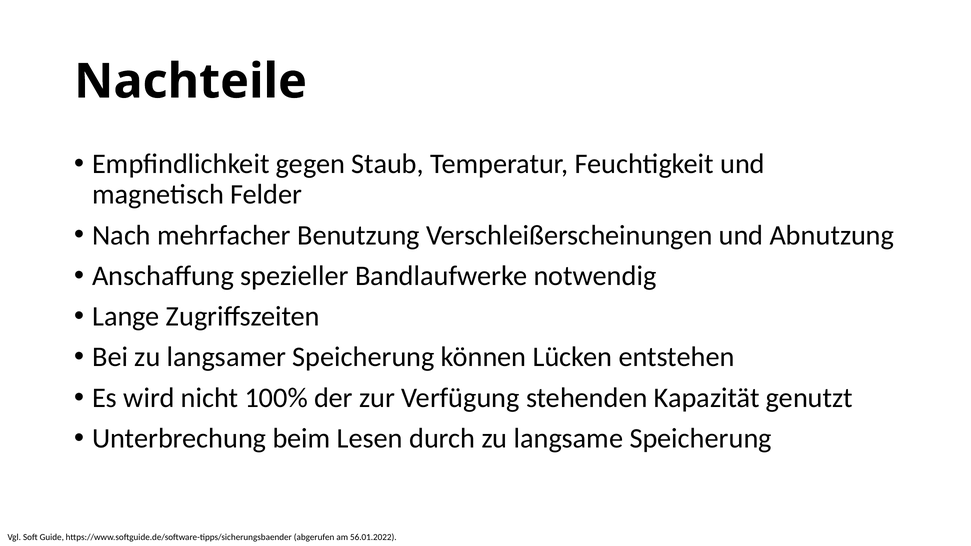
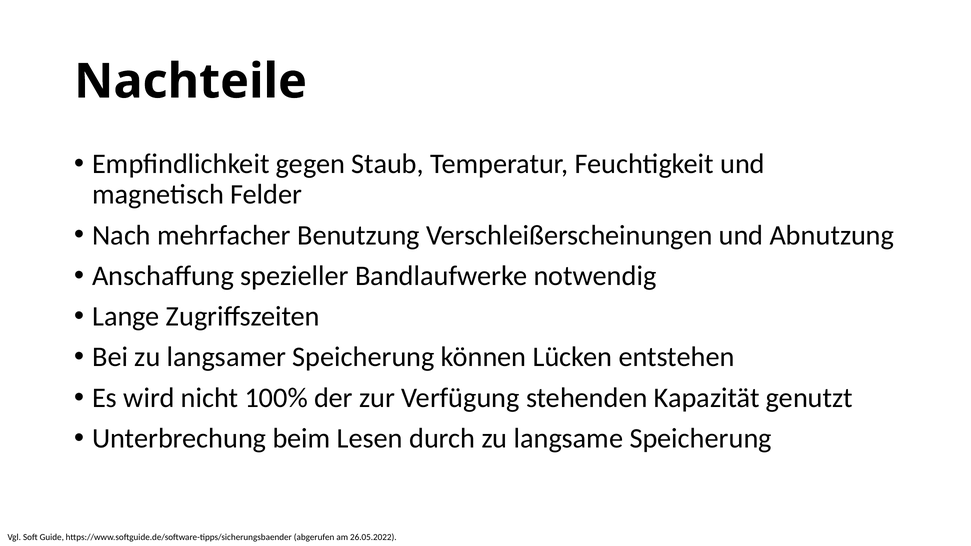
56.01.2022: 56.01.2022 -> 26.05.2022 (373, 537)
